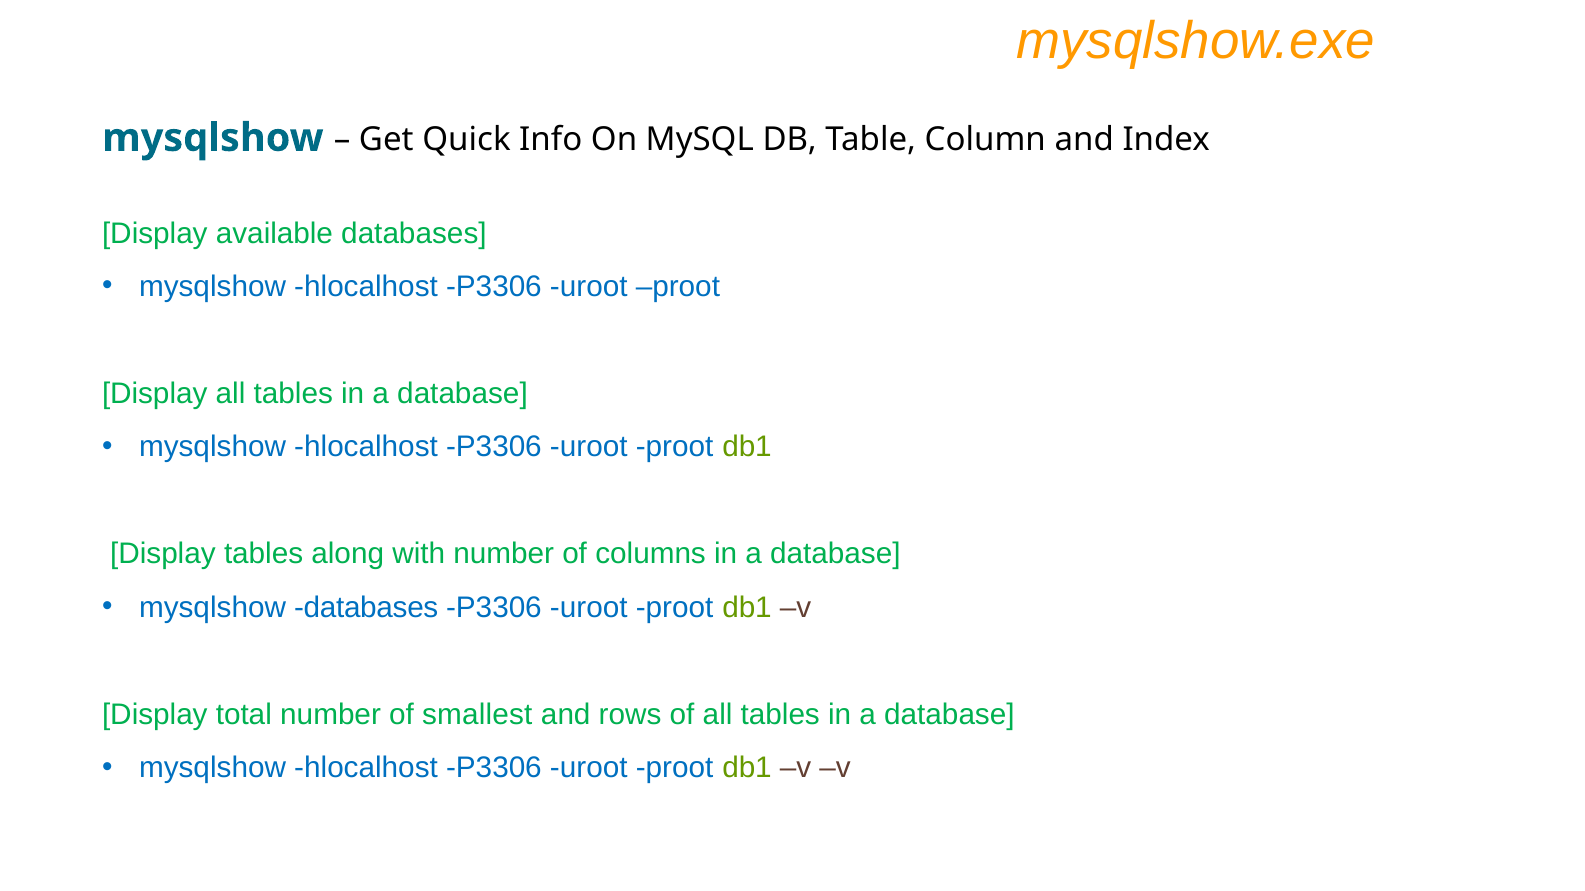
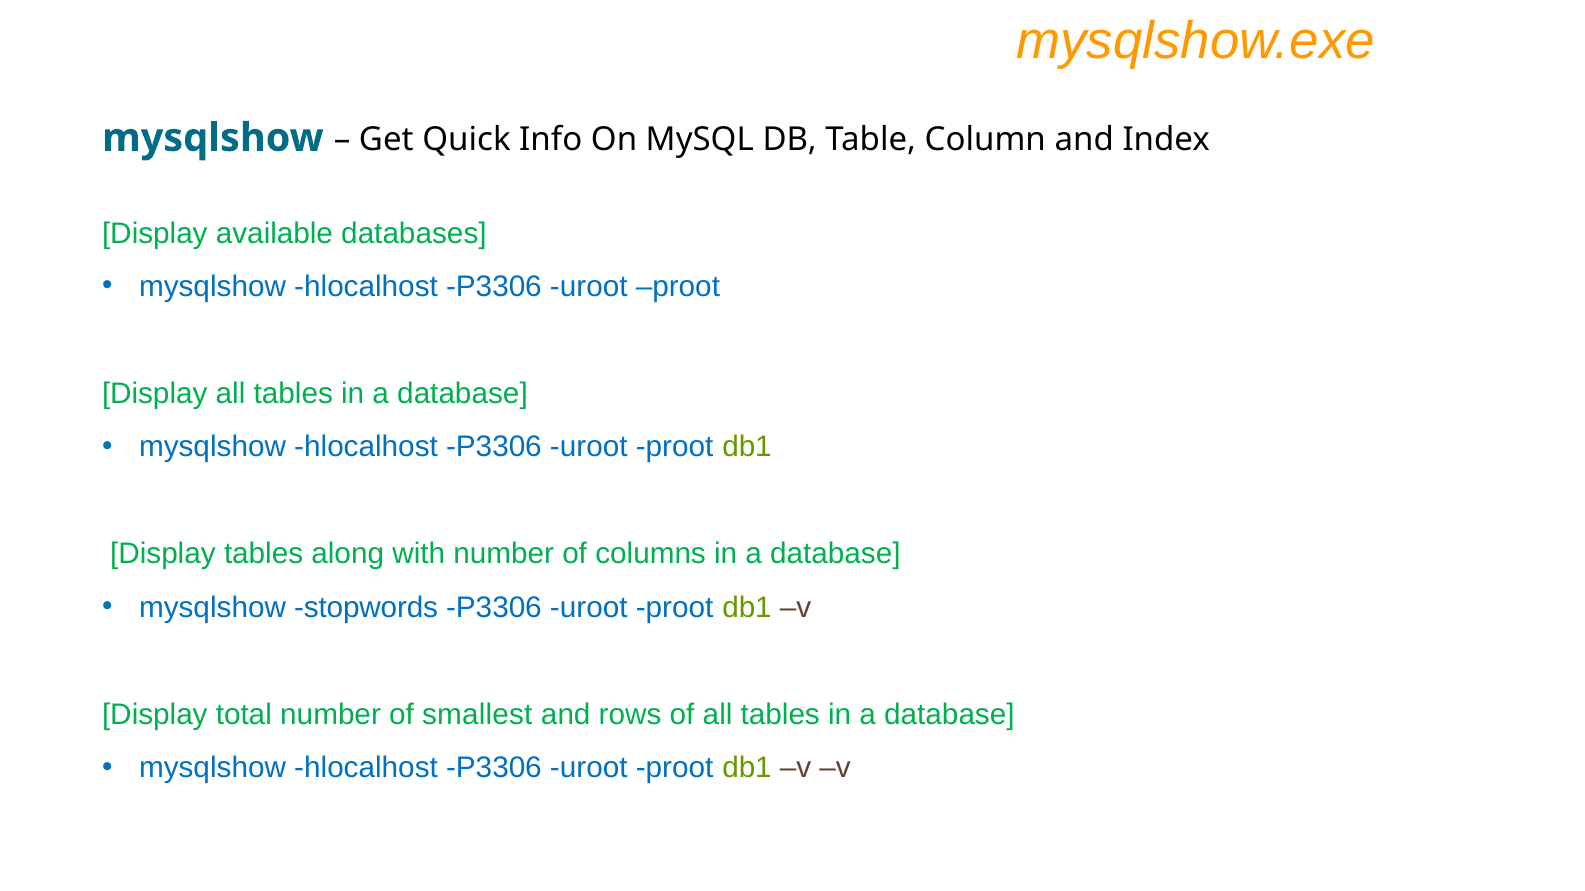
mysqlshow databases: databases -> stopwords (366, 608)
